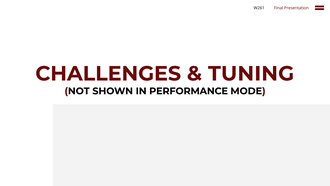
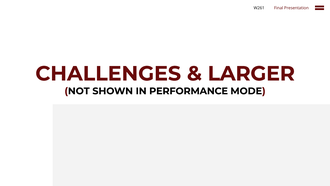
TUNING: TUNING -> LARGER (251, 74)
